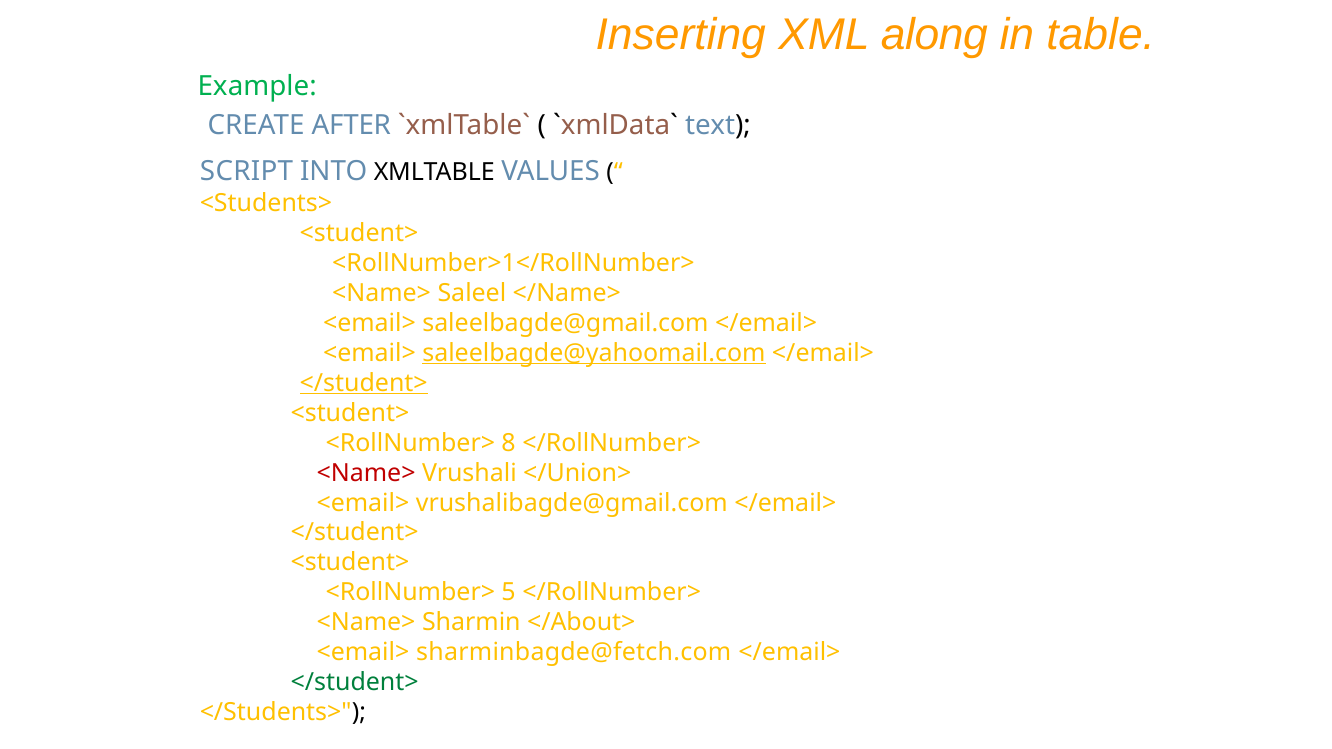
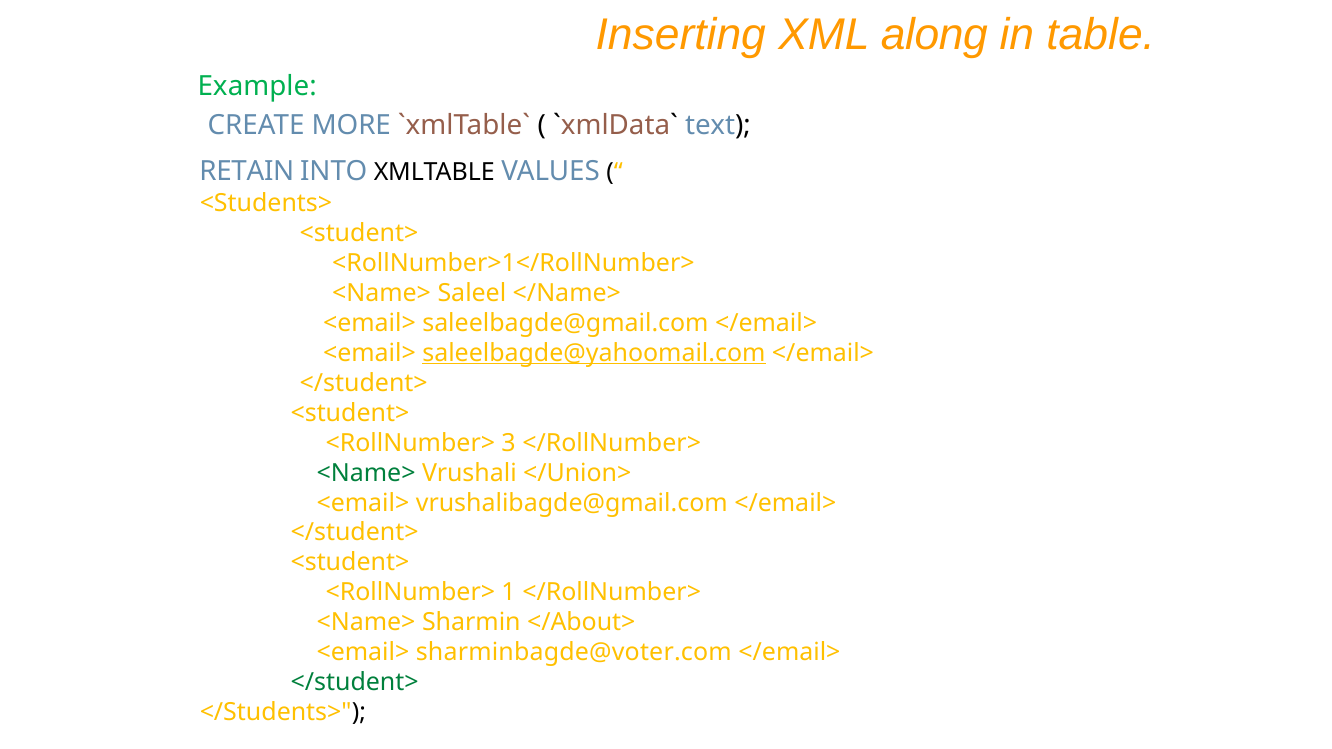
AFTER: AFTER -> MORE (351, 125)
SCRIPT: SCRIPT -> RETAIN (247, 172)
</student> underline: present -> none (364, 383)
8: 8 -> 3 (509, 443)
<Name> colour: red -> green (366, 473)
5: 5 -> 1 (509, 593)
sharminbagde@fetch.com: sharminbagde@fetch.com -> sharminbagde@voter.com (574, 653)
